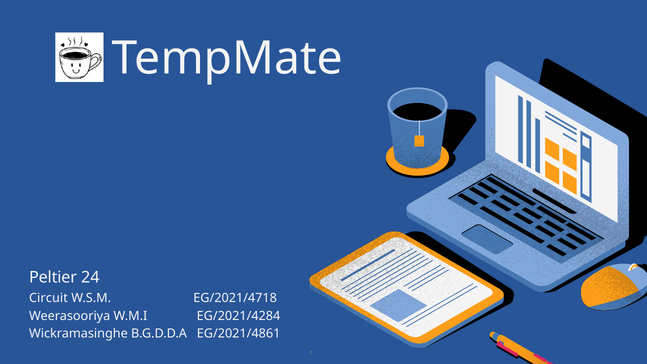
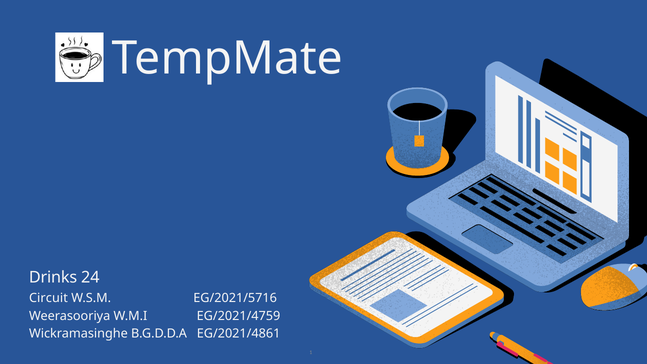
Peltier: Peltier -> Drinks (53, 278)
EG/2021/4718: EG/2021/4718 -> EG/2021/5716 (235, 298)
EG/2021/4284: EG/2021/4284 -> EG/2021/4759 (239, 316)
